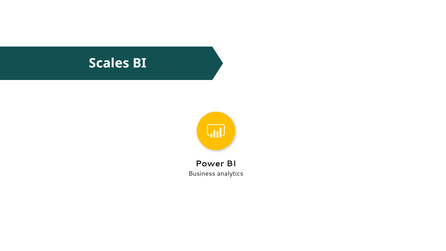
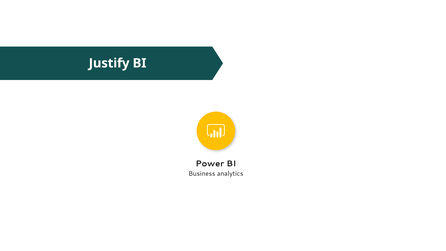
Scales: Scales -> Justify (109, 63)
